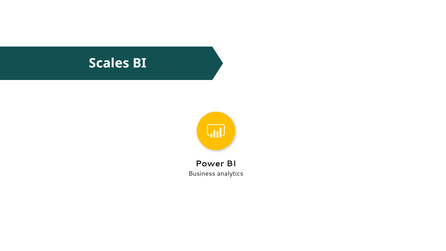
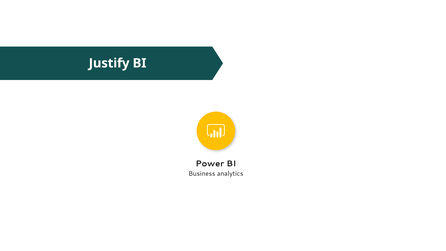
Scales: Scales -> Justify (109, 63)
